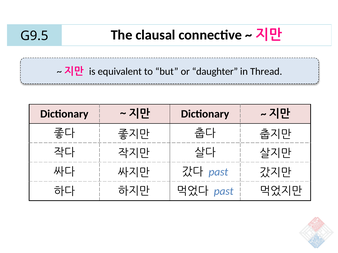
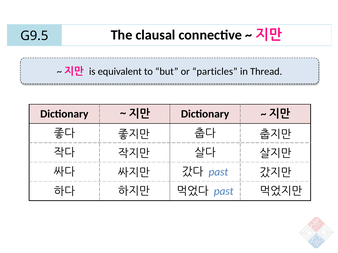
daughter: daughter -> particles (215, 72)
